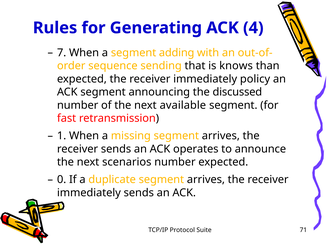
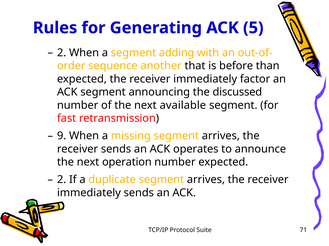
4: 4 -> 5 (253, 28)
7: 7 -> 2 (62, 53)
sending: sending -> another (161, 66)
knows: knows -> before (236, 66)
policy: policy -> factor (255, 79)
1: 1 -> 9 (62, 136)
scenarios: scenarios -> operation (127, 163)
0: 0 -> 2 (62, 180)
